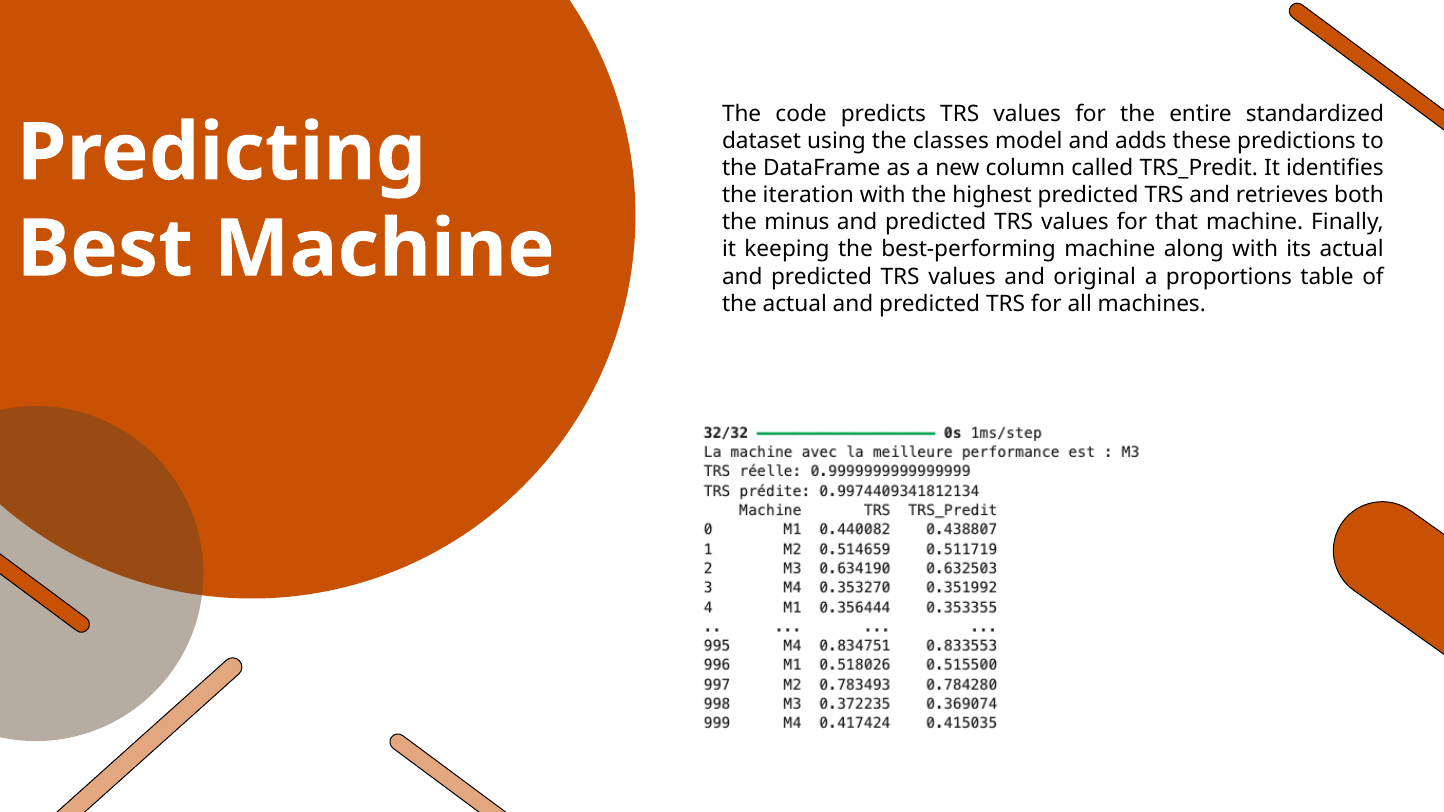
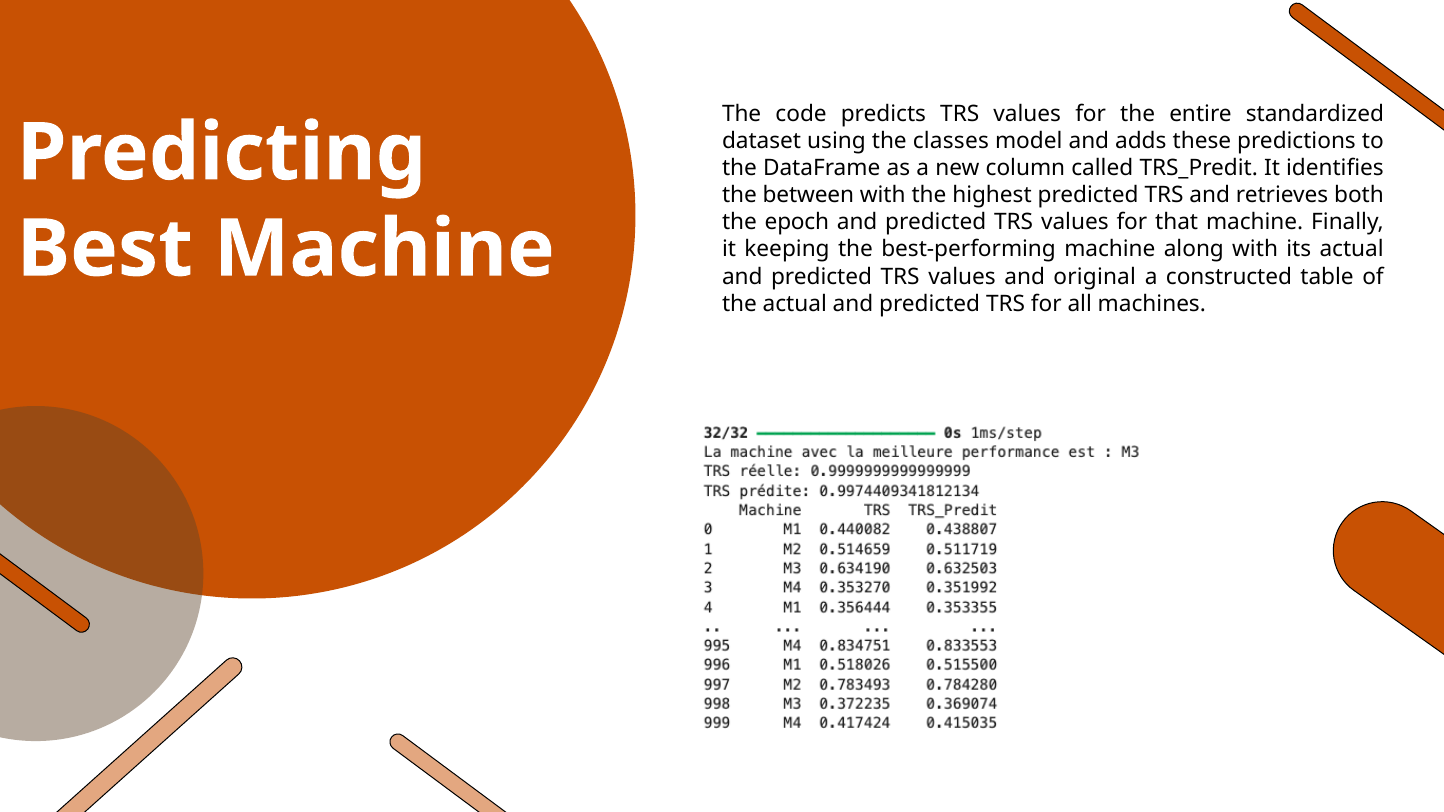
iteration: iteration -> between (808, 195)
minus: minus -> epoch (797, 222)
proportions: proportions -> constructed (1229, 277)
